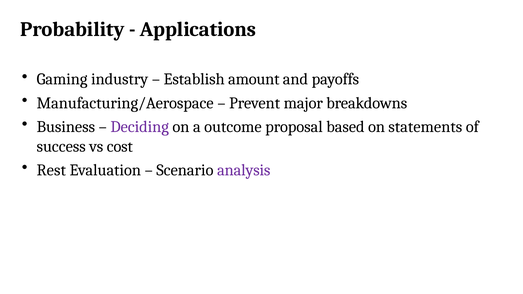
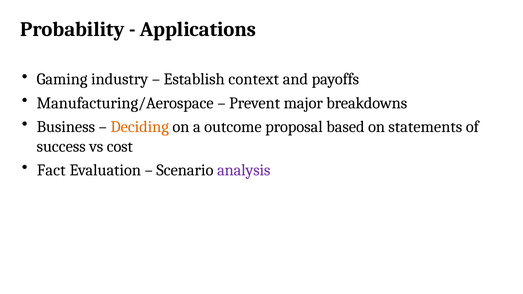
amount: amount -> context (254, 79)
Deciding colour: purple -> orange (140, 127)
Rest: Rest -> Fact (51, 170)
